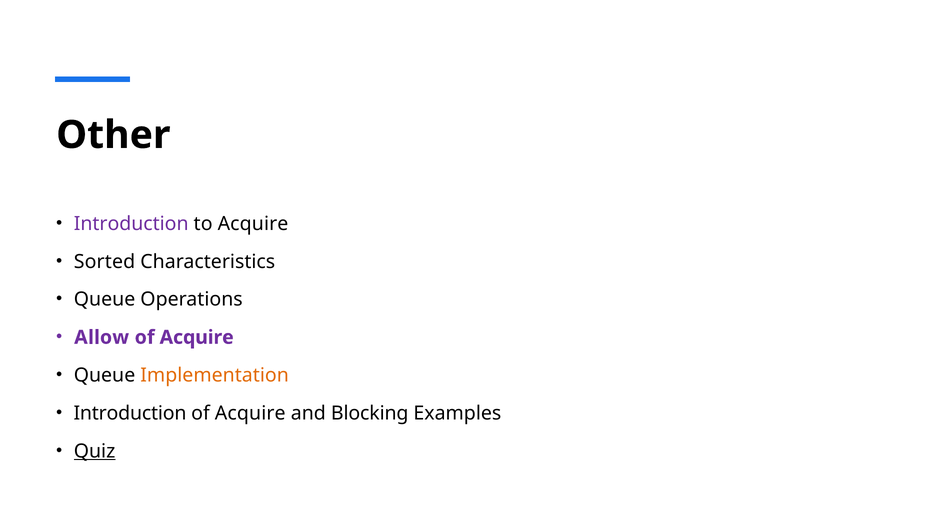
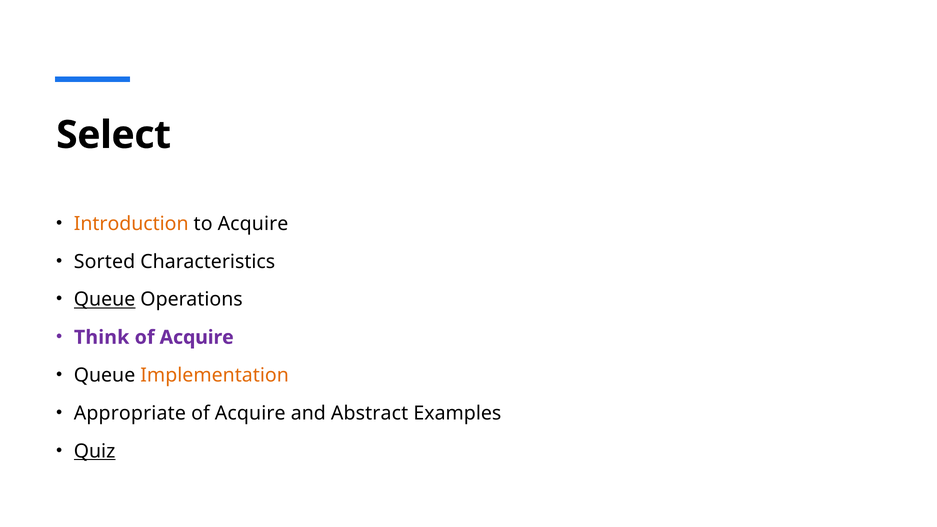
Other: Other -> Select (114, 135)
Introduction colour: purple -> orange (131, 224)
Queue underline: none -> present (105, 299)
Allow: Allow -> Think (102, 337)
Introduction: Introduction -> Appropriate (130, 413)
Blocking: Blocking -> Abstract (370, 413)
